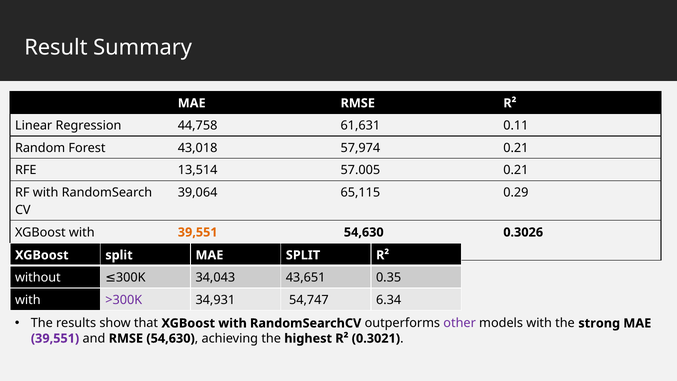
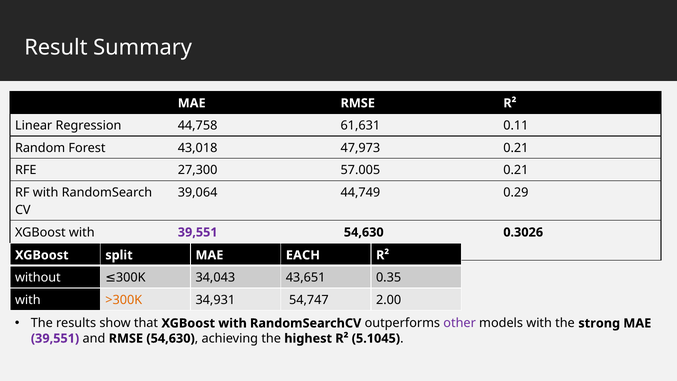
57,974: 57,974 -> 47,973 (360, 148)
13,514: 13,514 -> 27,300 (198, 170)
65,115: 65,115 -> 44,749 (360, 193)
39,551 colour: orange -> purple (198, 232)
MAE SPLIT: SPLIT -> EACH (303, 255)
>300K colour: purple -> orange (124, 300)
6.34: 6.34 -> 2.00 (389, 300)
0.3021: 0.3021 -> 5.1045 (376, 338)
